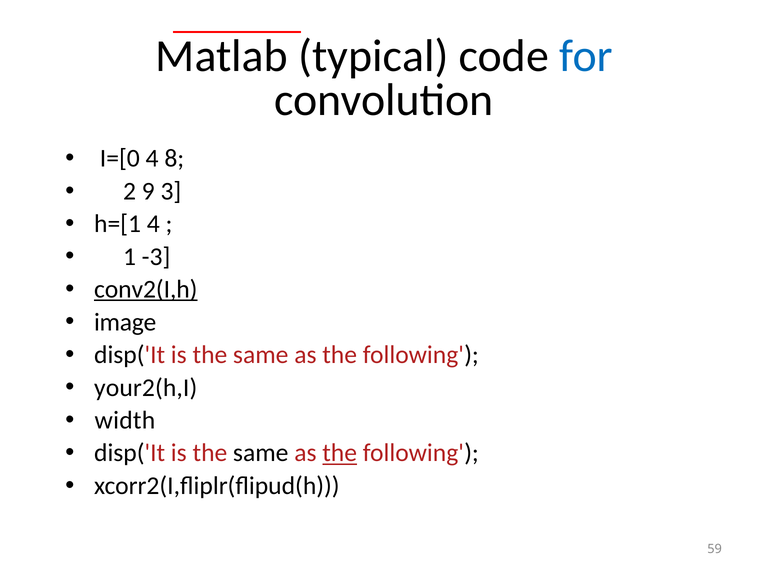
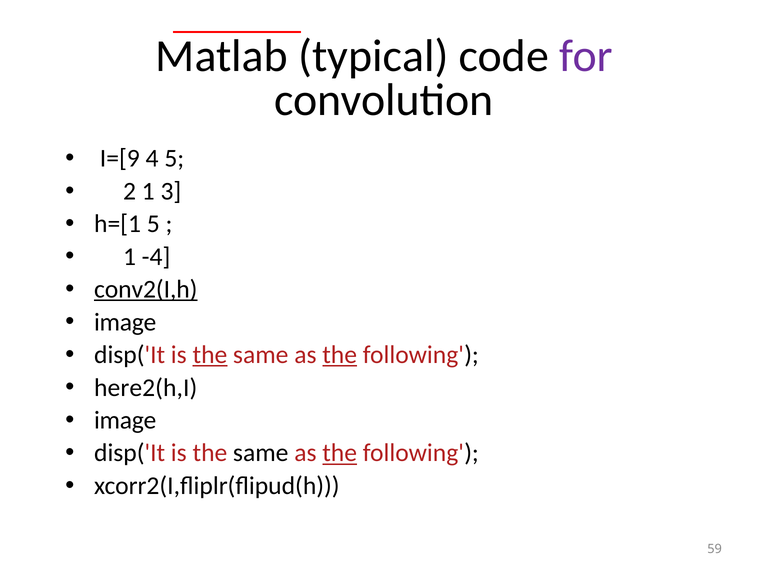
for colour: blue -> purple (586, 56)
I=[0: I=[0 -> I=[9 (120, 158)
4 8: 8 -> 5 (174, 158)
2 9: 9 -> 1 (148, 191)
h=[1 4: 4 -> 5 (153, 224)
-3: -3 -> -4 (156, 257)
the underline: none -> present (210, 355)
the underline: none -> present (340, 355)
your2(h,I: your2(h,I -> here2(h,I (146, 388)
width: width -> image (125, 420)
